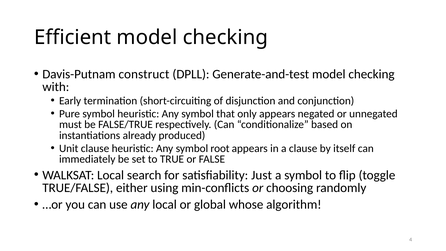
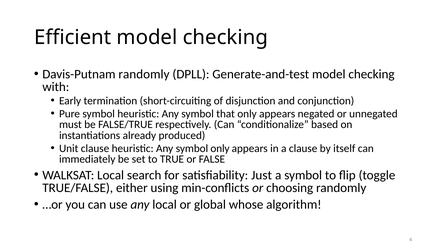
Davis-Putnam construct: construct -> randomly (144, 74)
symbol root: root -> only (220, 148)
